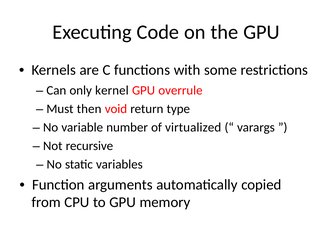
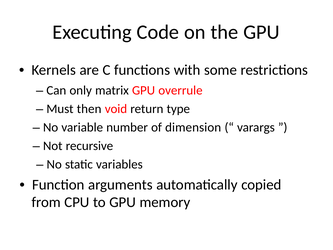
kernel: kernel -> matrix (112, 90)
virtualized: virtualized -> dimension (193, 127)
